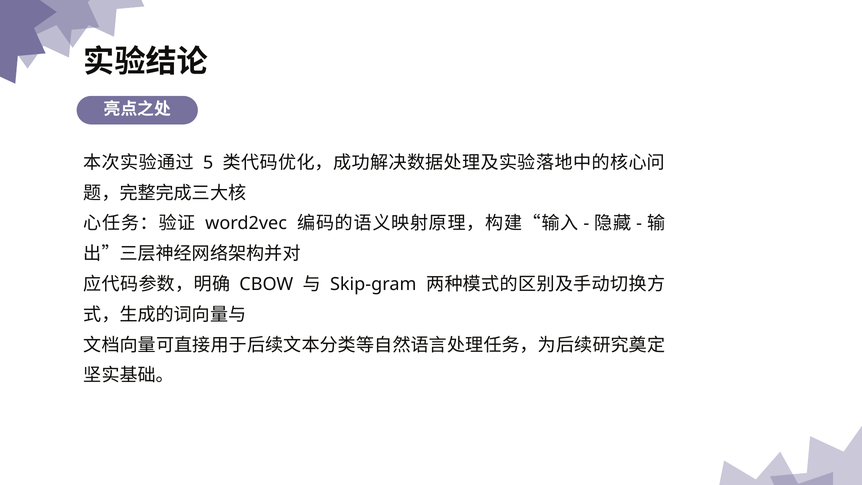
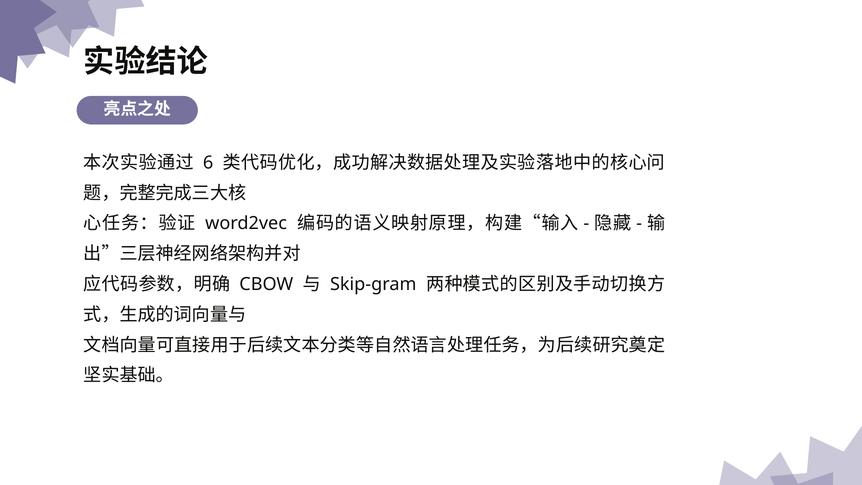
5: 5 -> 6 (208, 163)
